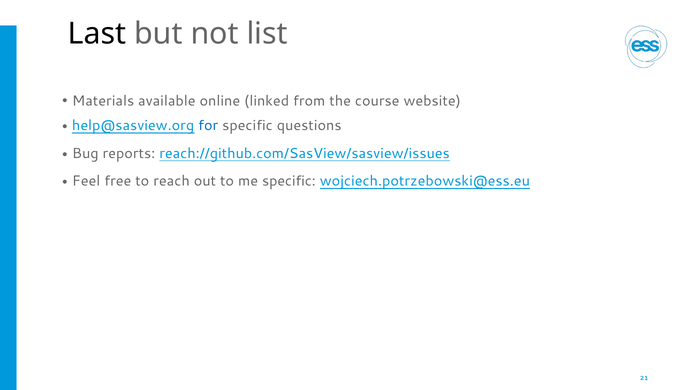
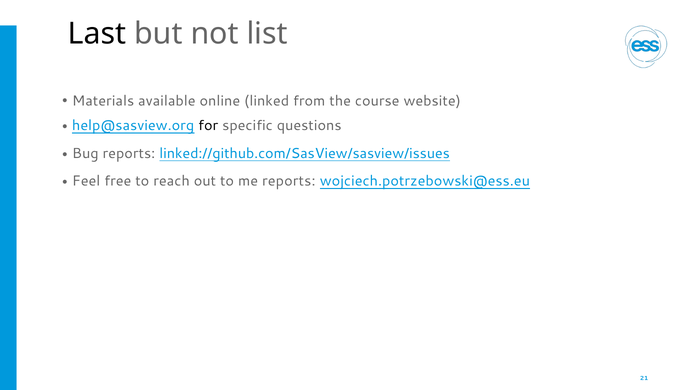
for colour: blue -> black (208, 126)
reach://github.com/SasView/sasview/issues: reach://github.com/SasView/sasview/issues -> linked://github.com/SasView/sasview/issues (305, 154)
me specific: specific -> reports (289, 181)
